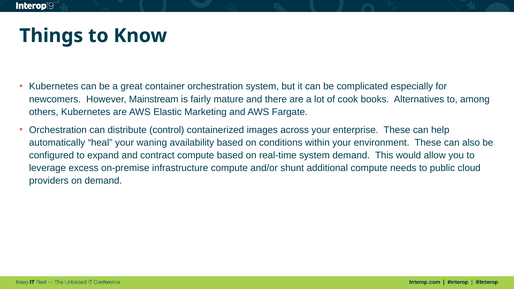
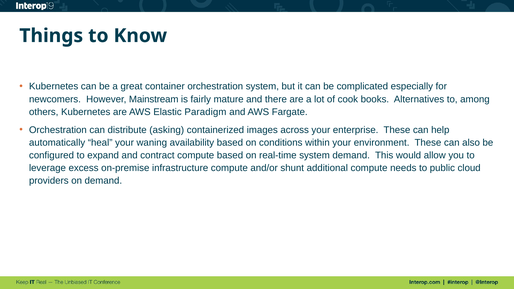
Marketing: Marketing -> Paradigm (205, 112)
control: control -> asking (167, 130)
